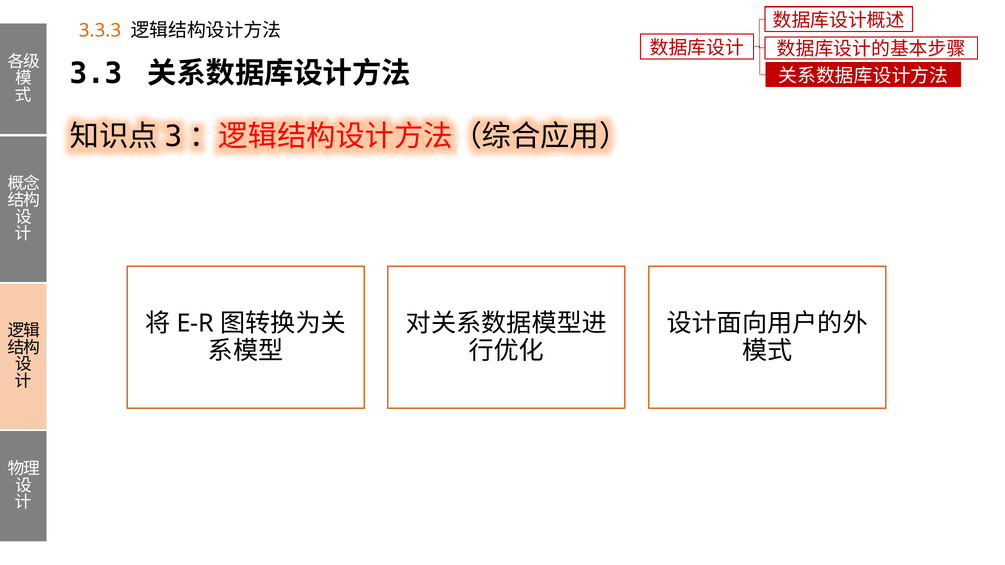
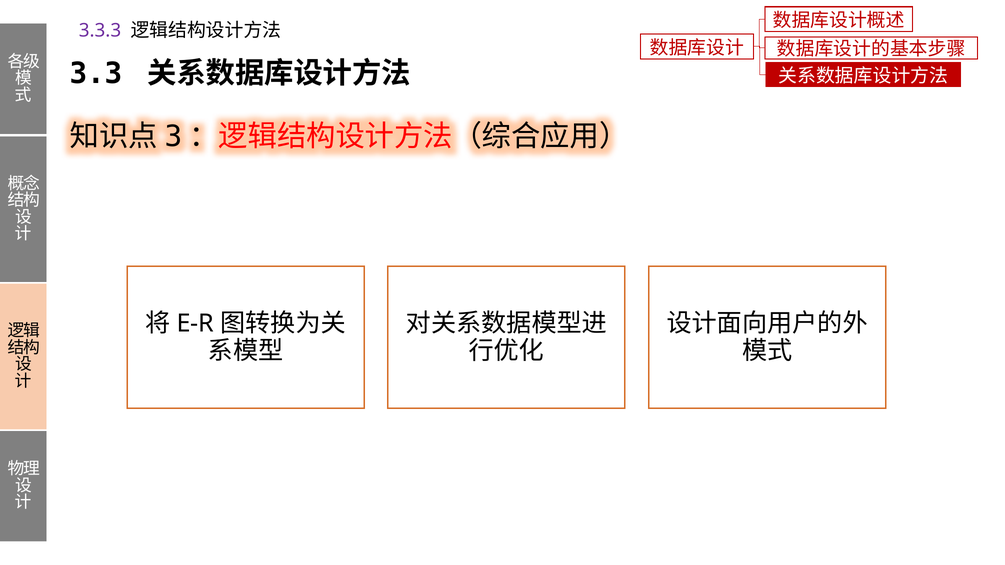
3.3.3 colour: orange -> purple (100, 31)
